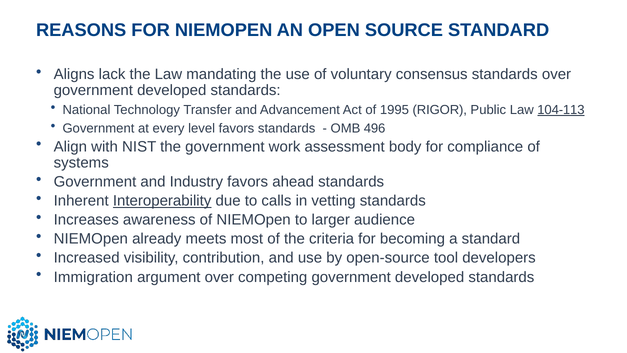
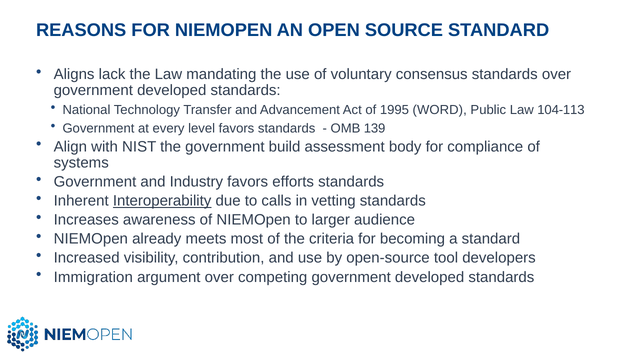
RIGOR: RIGOR -> WORD (440, 110)
104-113 underline: present -> none (561, 110)
496: 496 -> 139 (375, 128)
work: work -> build (285, 146)
ahead: ahead -> efforts (293, 182)
